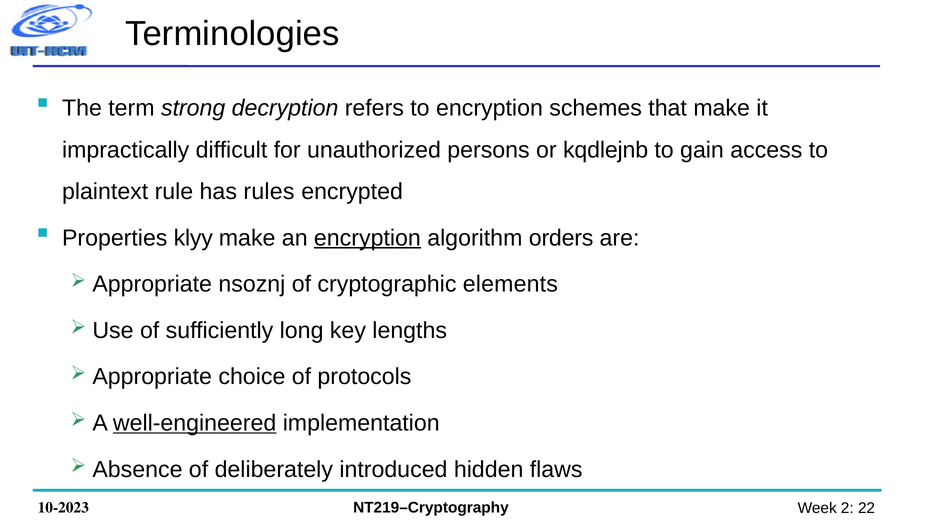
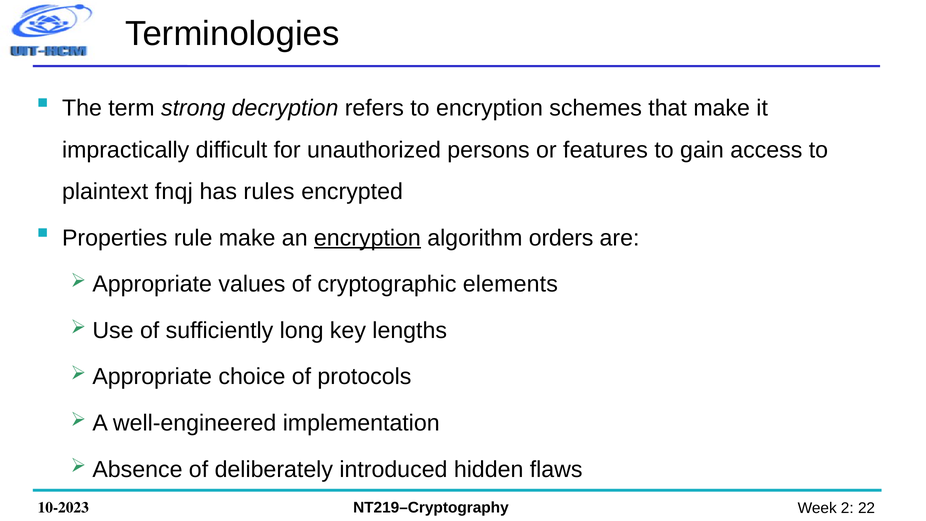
kqdlejnb: kqdlejnb -> features (605, 150)
rule: rule -> fnqj (174, 192)
klyy: klyy -> rule (193, 238)
nsoznj: nsoznj -> values (252, 284)
well-engineered underline: present -> none (195, 423)
